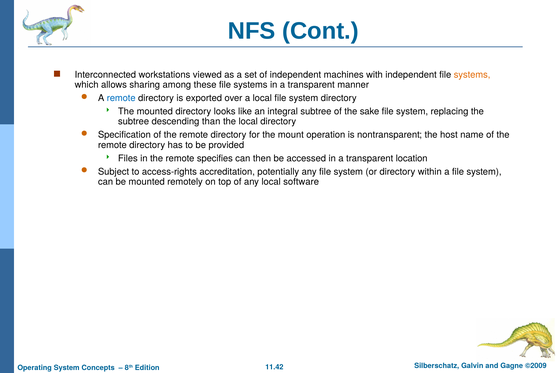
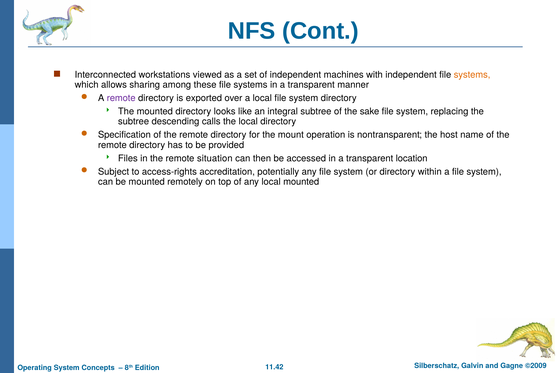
remote colour: blue -> purple (121, 98)
than: than -> calls (211, 122)
specifies: specifies -> situation (215, 158)
local software: software -> mounted (301, 182)
